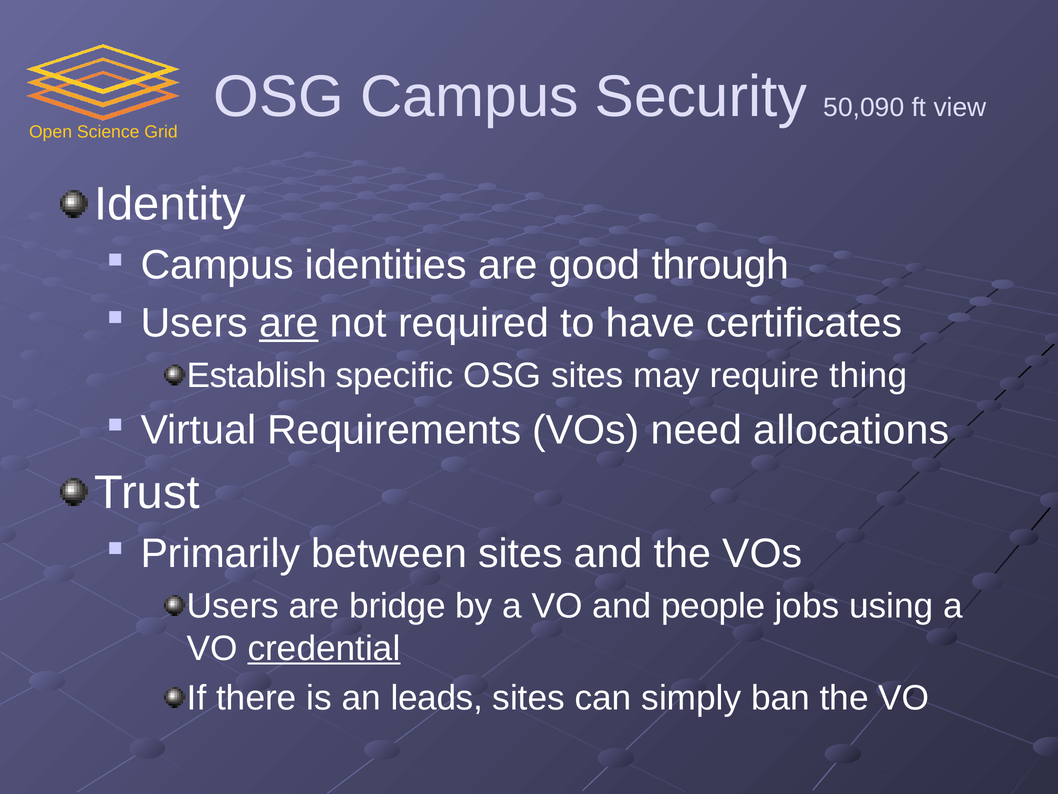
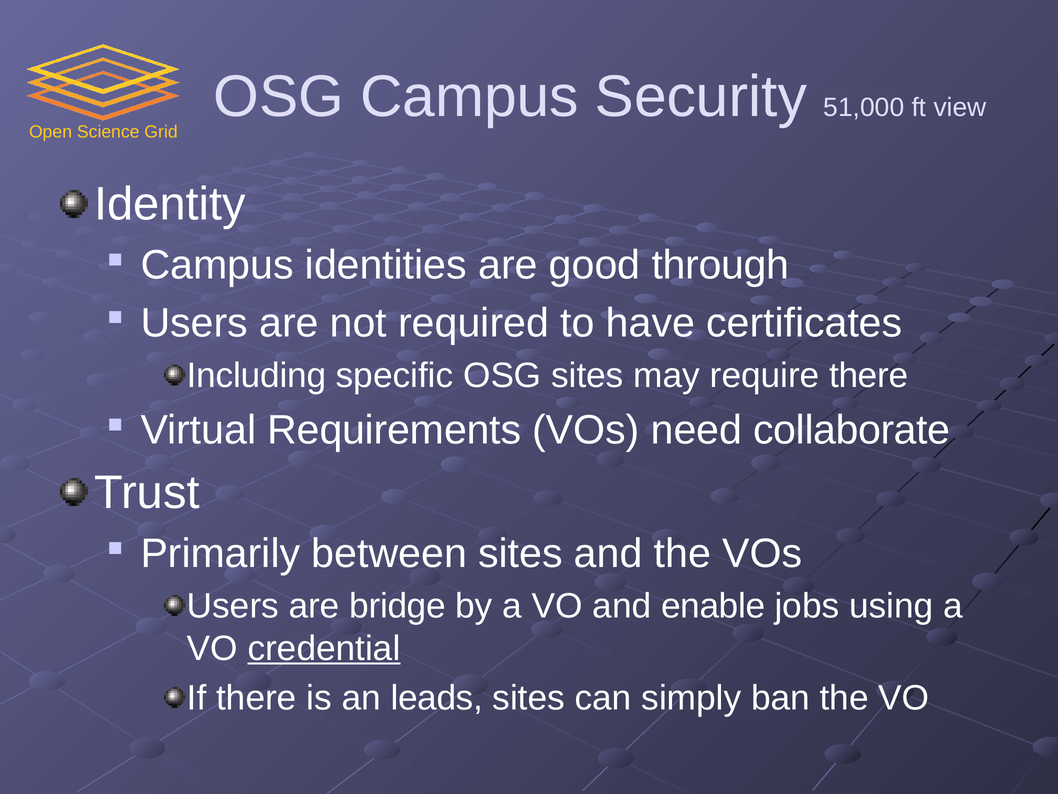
50,090: 50,090 -> 51,000 (864, 107)
are underline: present -> none (289, 323)
Establish: Establish -> Including (257, 375)
require thing: thing -> there (869, 375)
allocations: allocations -> collaborate (852, 430)
people: people -> enable (713, 606)
